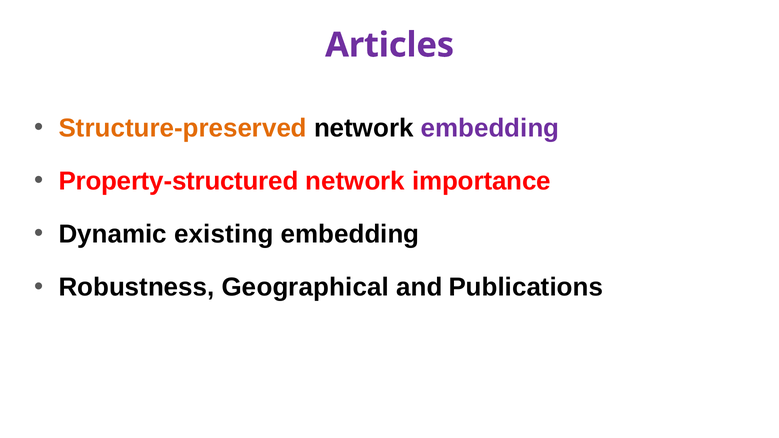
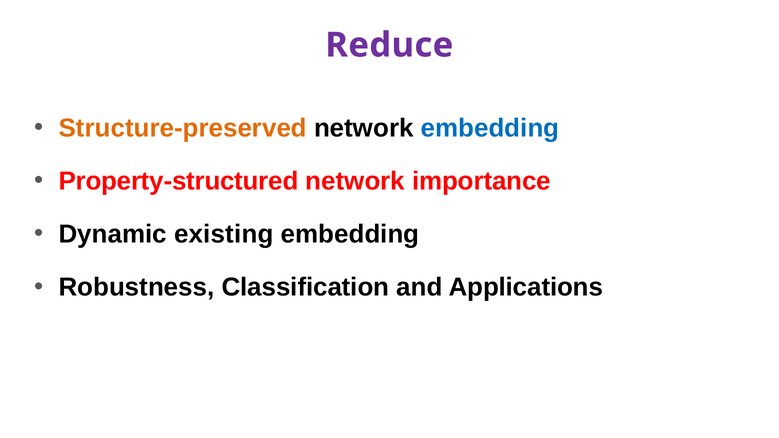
Articles: Articles -> Reduce (389, 45)
embedding colour: purple -> blue (490, 128)
Geographical: Geographical -> Classification (305, 287)
Publications: Publications -> Applications (526, 287)
